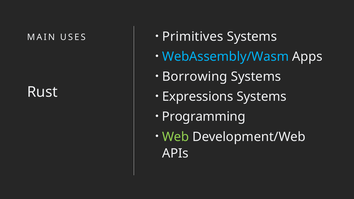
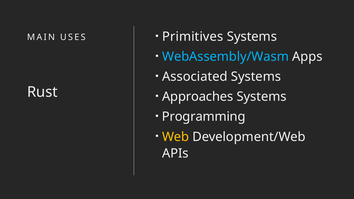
Borrowing: Borrowing -> Associated (195, 77)
Expressions: Expressions -> Approaches (198, 97)
Web colour: light green -> yellow (176, 137)
